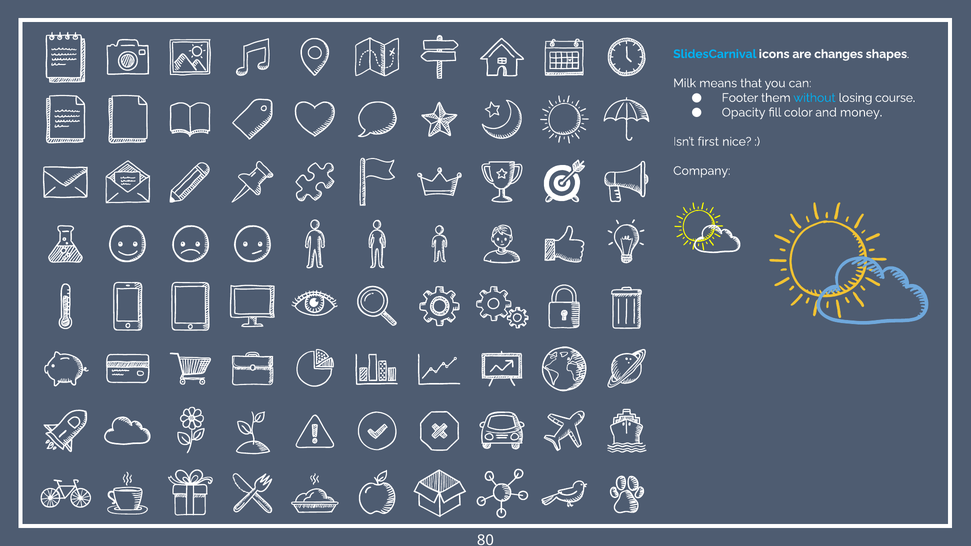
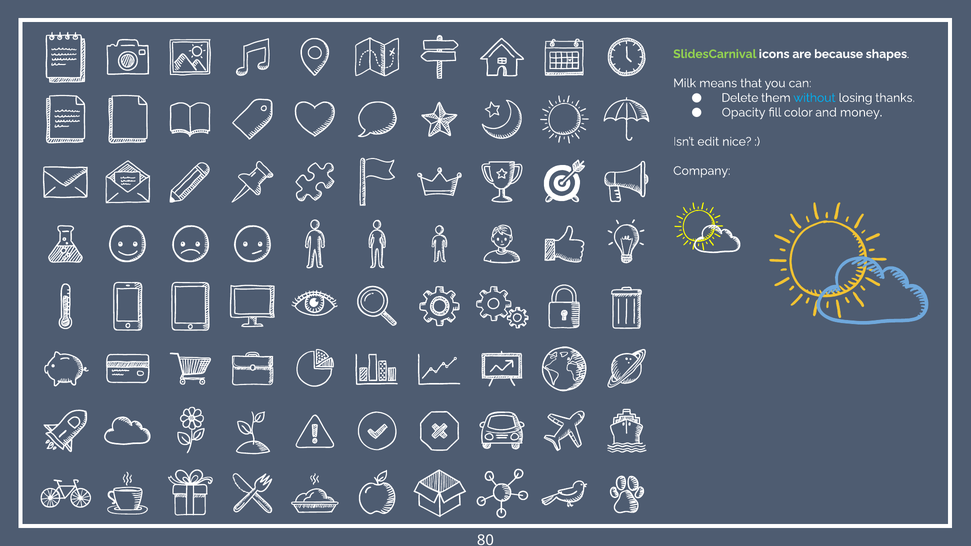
SlidesCarnival colour: light blue -> light green (715, 54)
changes: changes -> because (839, 54)
Footer: Footer -> Delete (740, 98)
course: course -> thanks (895, 98)
first: first -> edit (708, 142)
